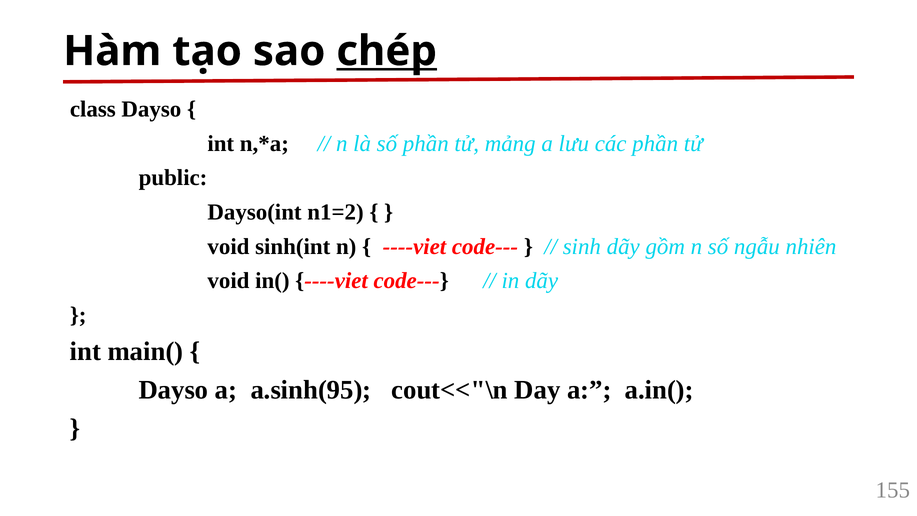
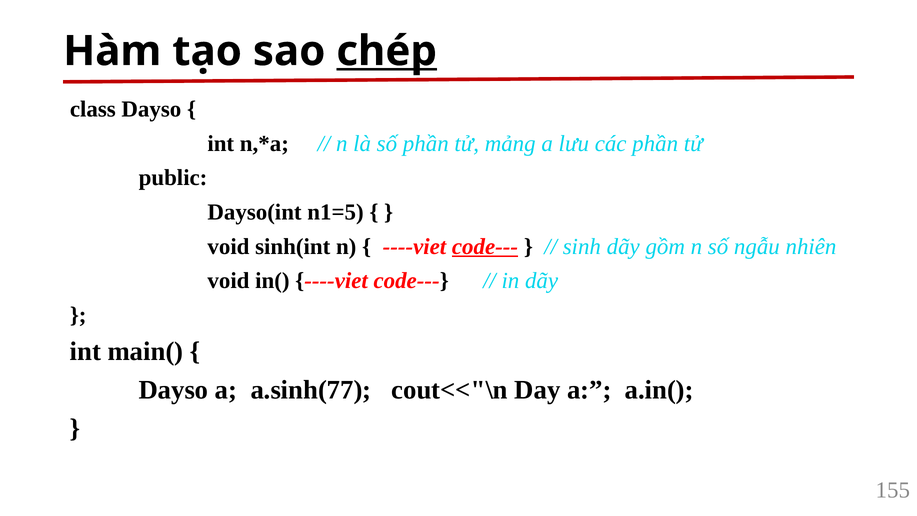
n1=2: n1=2 -> n1=5 (336, 212)
code--- underline: none -> present (485, 246)
a.sinh(95: a.sinh(95 -> a.sinh(77 (311, 390)
